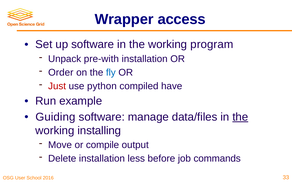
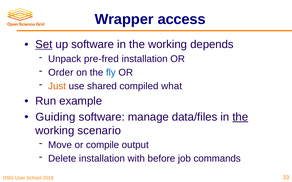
Set underline: none -> present (44, 45)
program: program -> depends (212, 45)
pre-with: pre-with -> pre-fred (101, 59)
Just colour: red -> orange (57, 86)
python: python -> shared (102, 86)
have: have -> what (172, 86)
installing: installing -> scenario (99, 131)
less: less -> with (136, 159)
